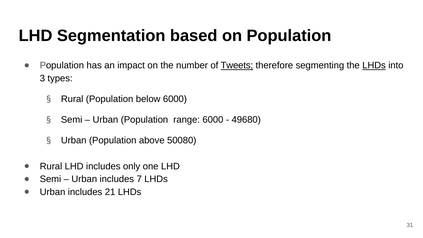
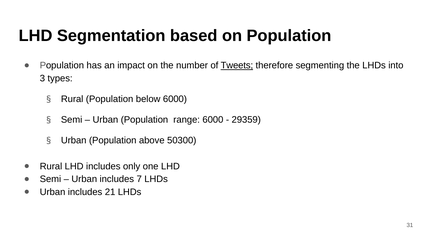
LHDs underline: present -> none (374, 66)
49680: 49680 -> 29359 (246, 120)
50080: 50080 -> 50300 (182, 140)
